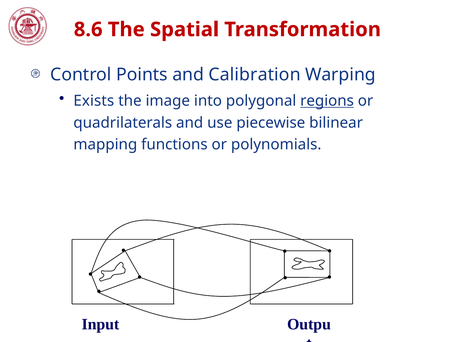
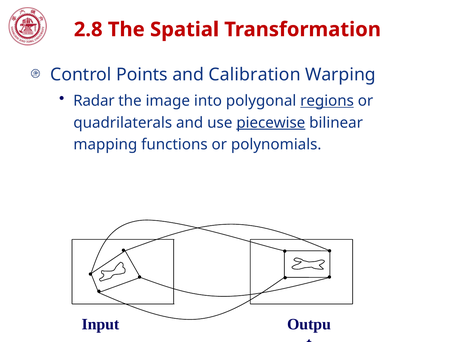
8.6: 8.6 -> 2.8 (88, 29)
Exists: Exists -> Radar (94, 101)
piecewise underline: none -> present (271, 122)
